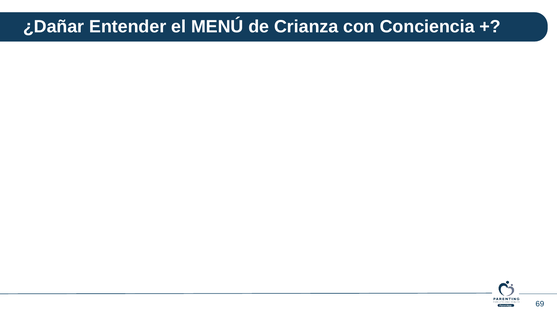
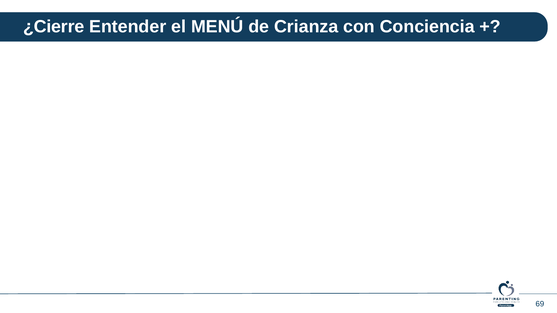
¿Dañar: ¿Dañar -> ¿Cierre (54, 27)
